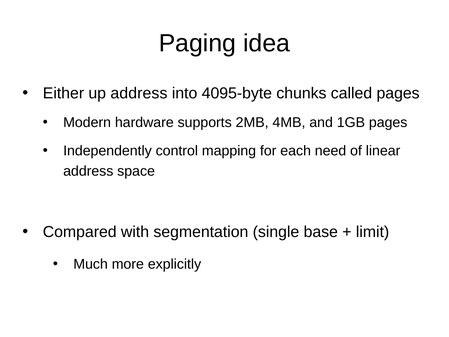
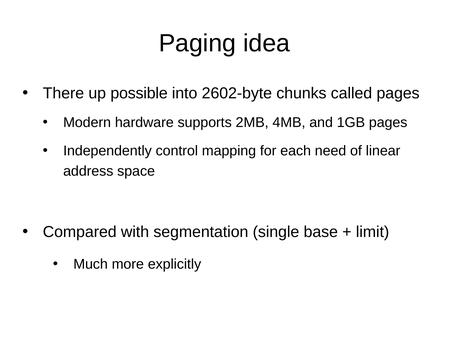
Either: Either -> There (63, 93)
up address: address -> possible (139, 93)
4095-byte: 4095-byte -> 2602-byte (237, 93)
